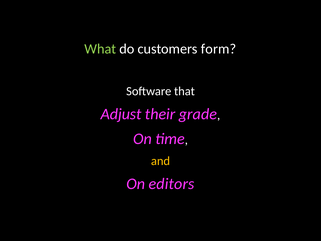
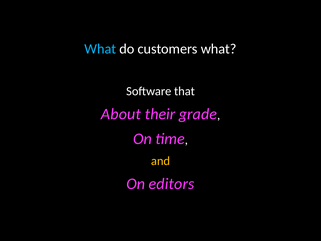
What colour: light green -> light blue (100, 49)
customers form: form -> what (219, 49)
Adjust: Adjust -> About (121, 114)
